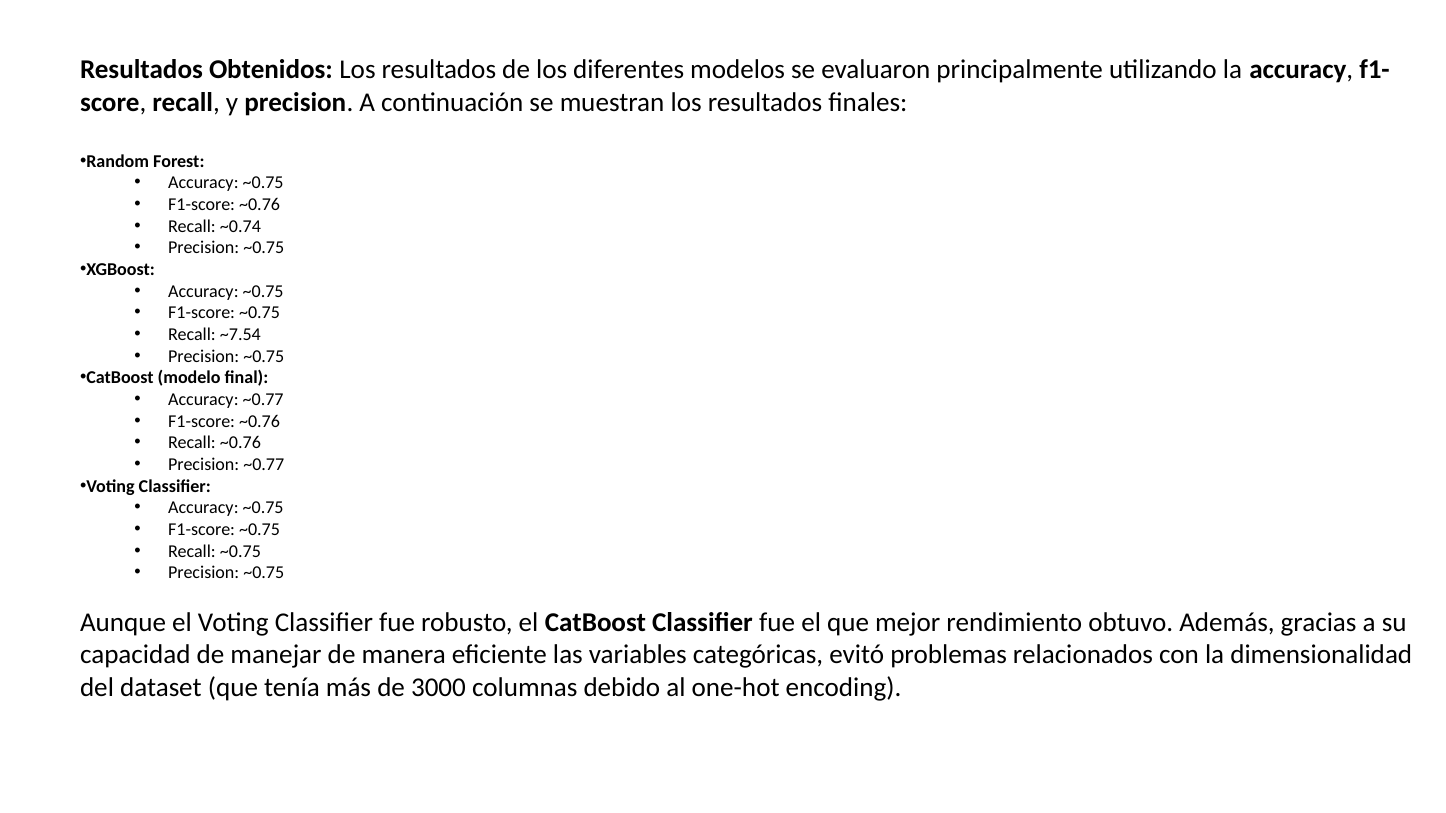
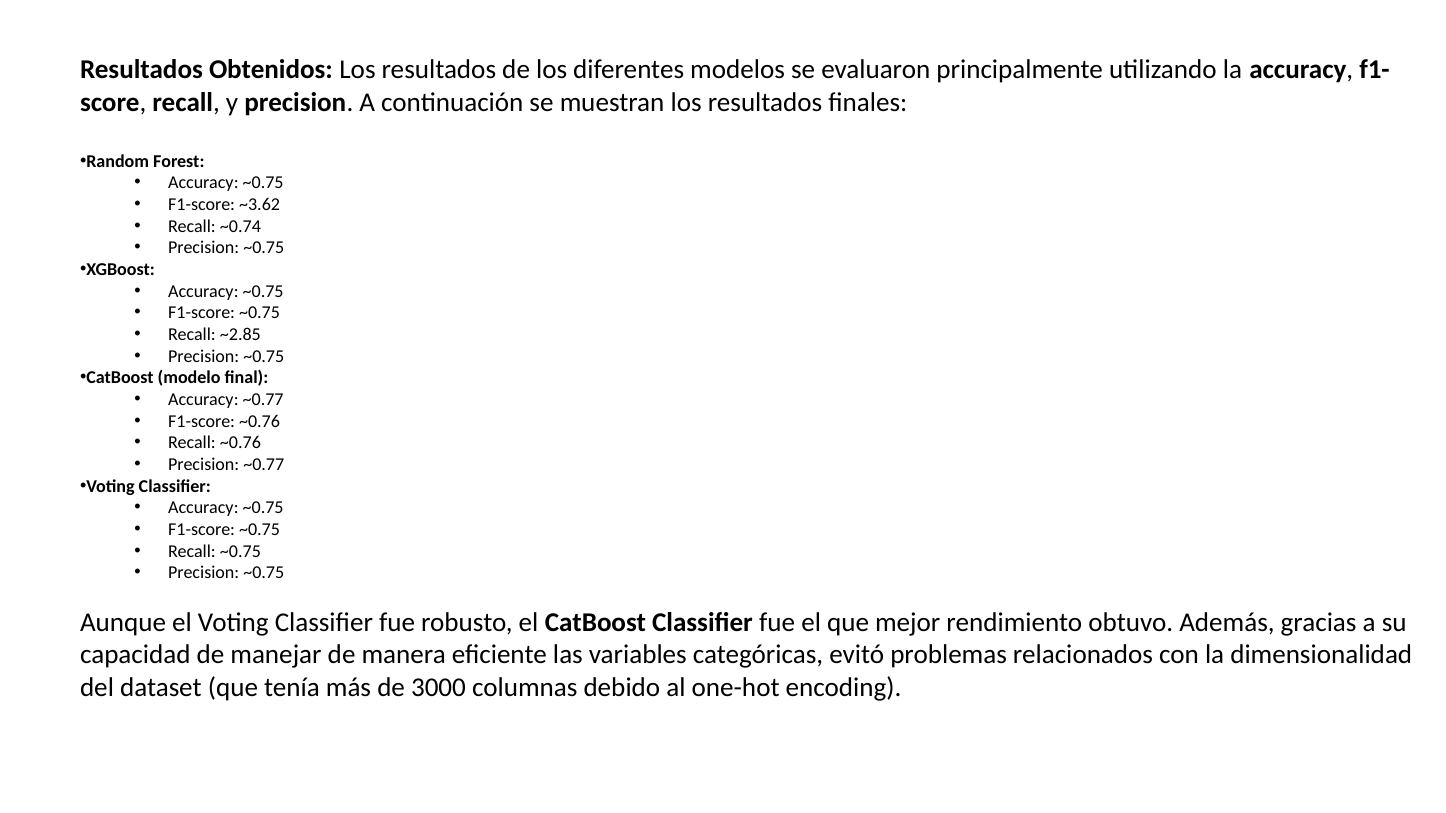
~0.76: ~0.76 -> ~3.62 (260, 205)
~7.54: ~7.54 -> ~2.85 (240, 335)
